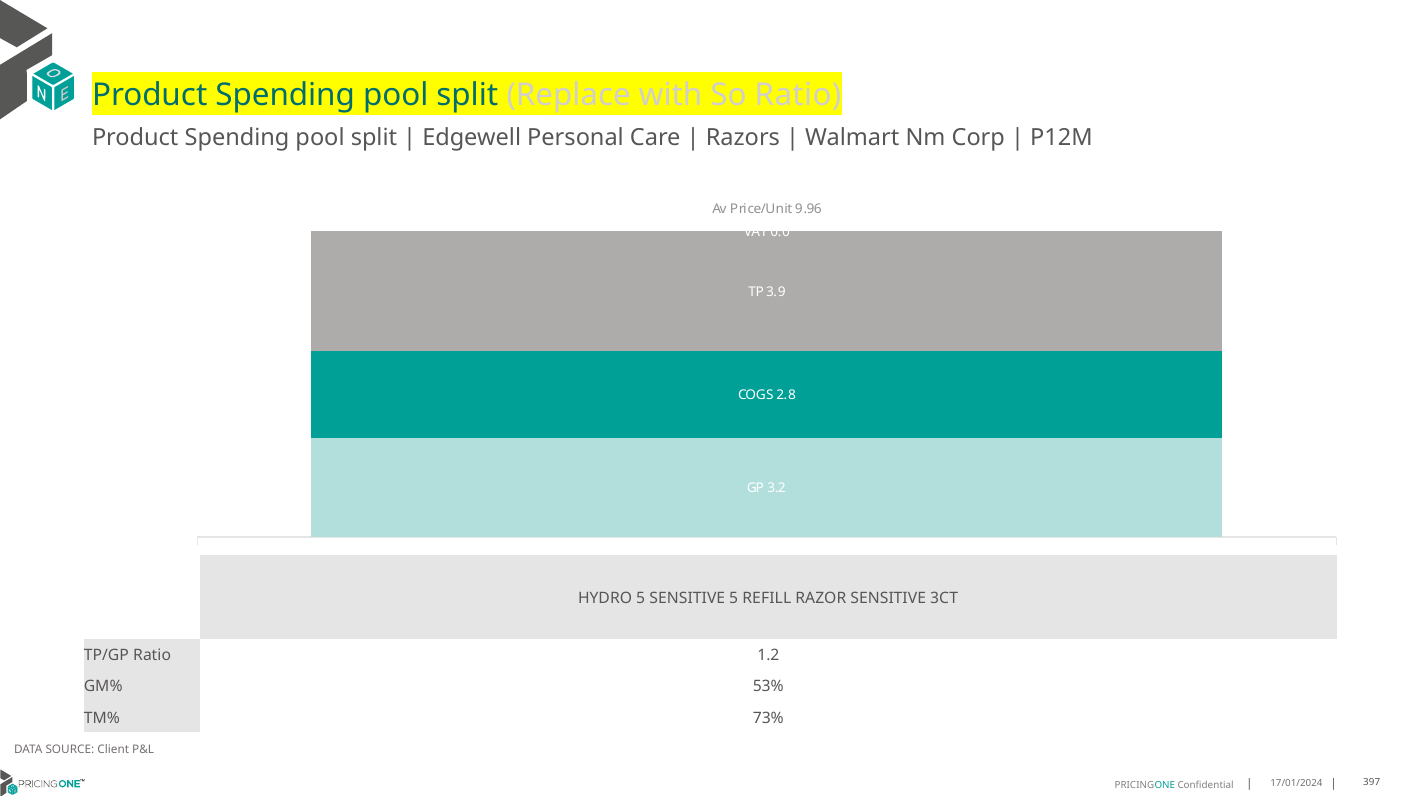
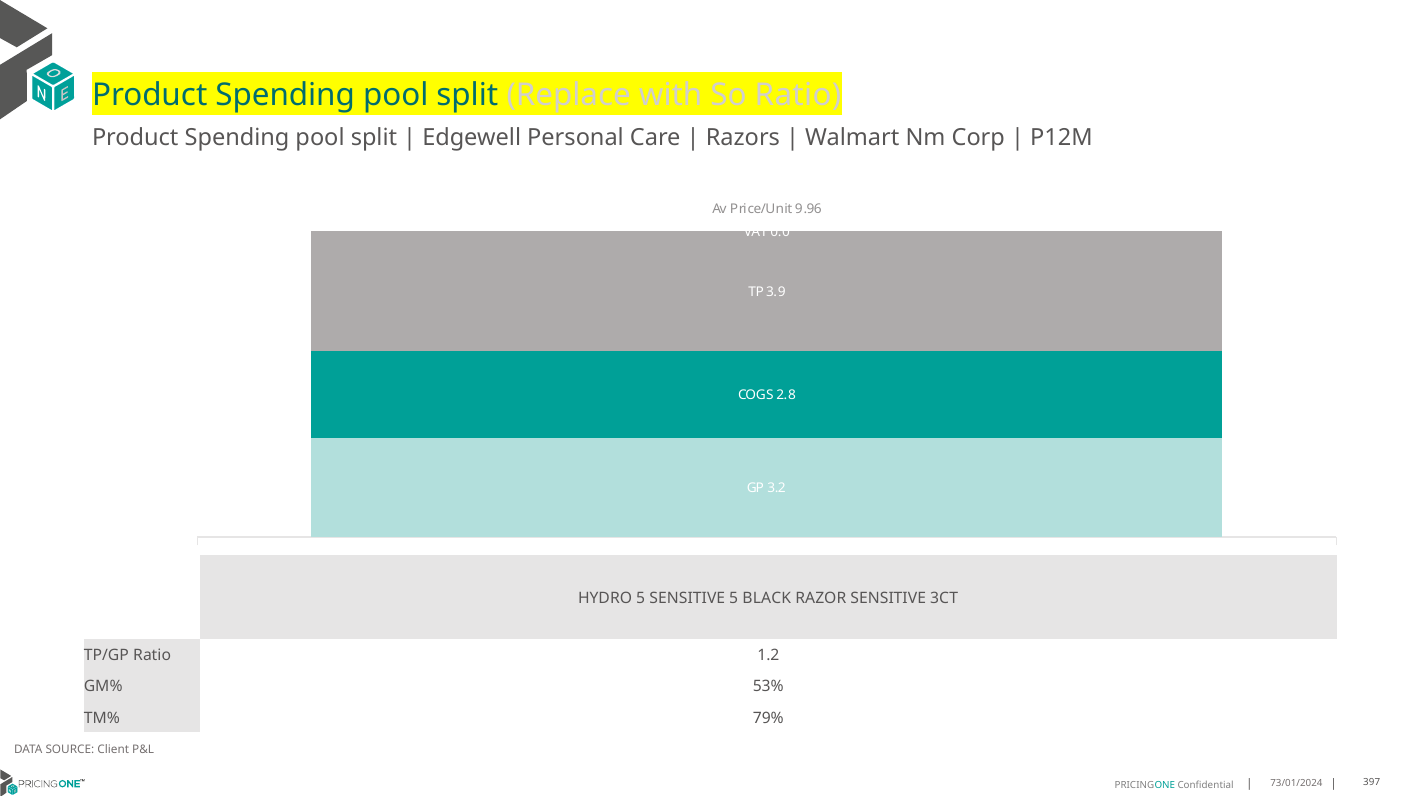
REFILL: REFILL -> BLACK (767, 598)
73%: 73% -> 79% (768, 718)
17/01/2024: 17/01/2024 -> 73/01/2024 (1296, 783)
